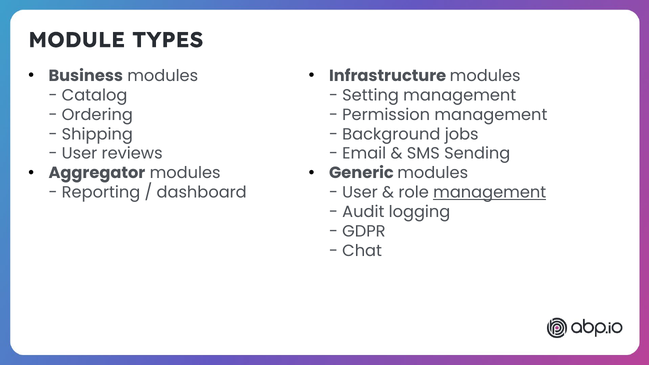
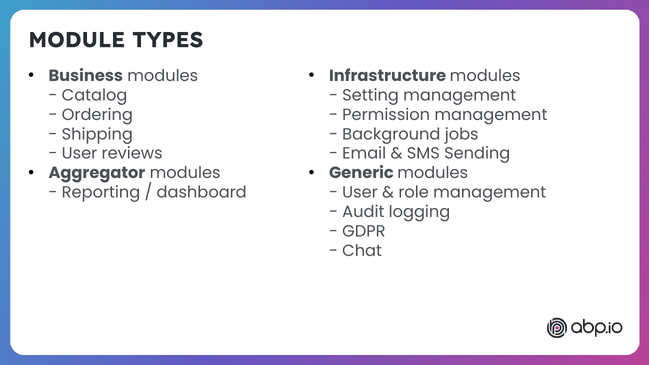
management underline: present -> none (490, 193)
